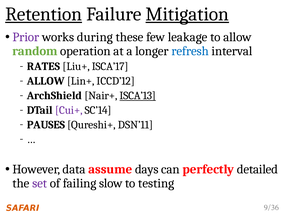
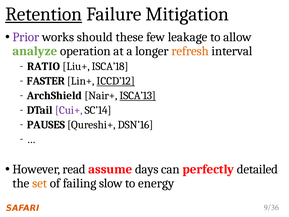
Mitigation underline: present -> none (187, 14)
during: during -> should (95, 37)
random: random -> analyze (35, 51)
refresh colour: blue -> orange (190, 51)
RATES: RATES -> RATIO (43, 66)
ISCA’17: ISCA’17 -> ISCA’18 (110, 66)
ALLOW: ALLOW -> FASTER (46, 81)
ICCD’12 underline: none -> present (116, 81)
DSN’11: DSN’11 -> DSN’16 (135, 125)
data: data -> read (74, 169)
set colour: purple -> orange (40, 183)
testing: testing -> energy (156, 183)
